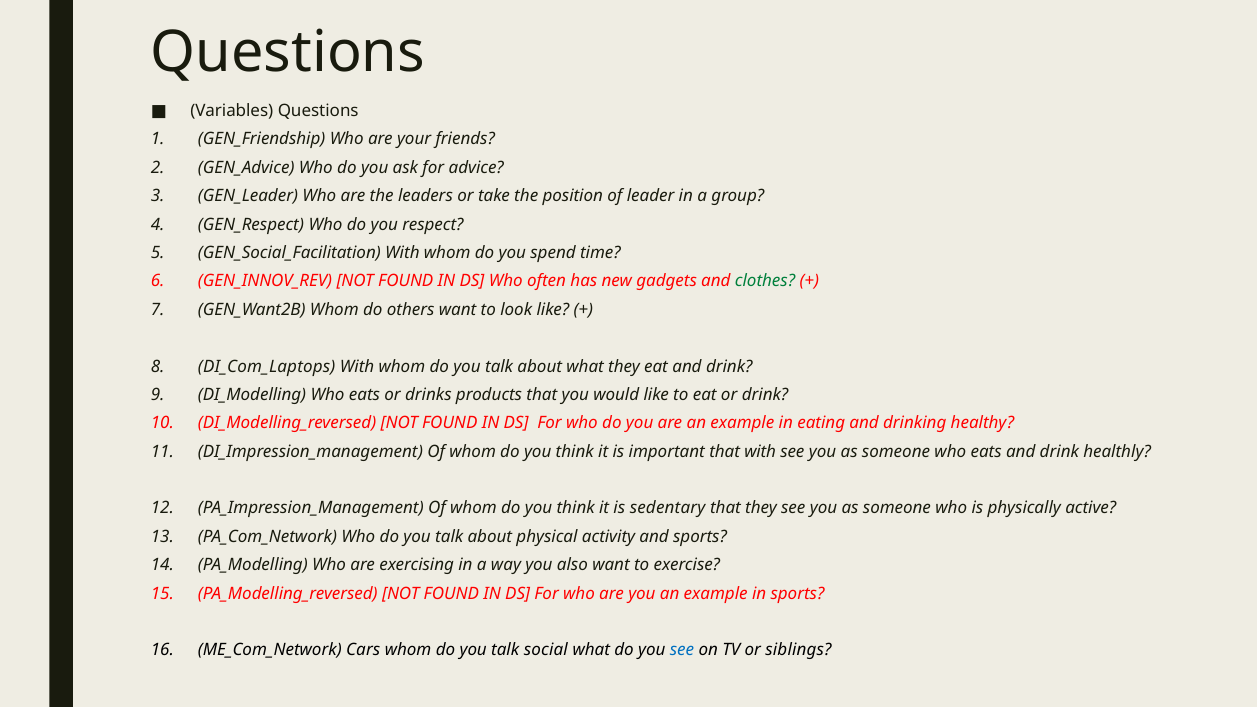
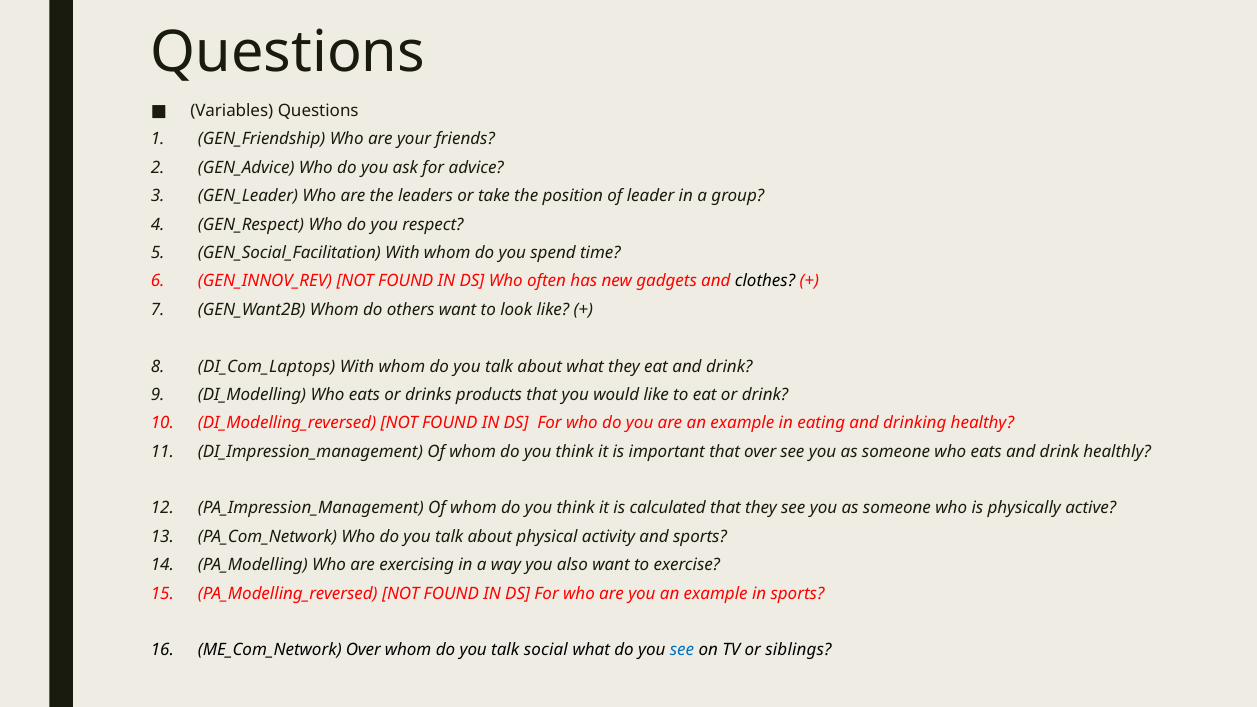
clothes colour: green -> black (765, 281)
that with: with -> over (760, 452)
sedentary: sedentary -> calculated (668, 508)
ME_Com_Network Cars: Cars -> Over (363, 650)
